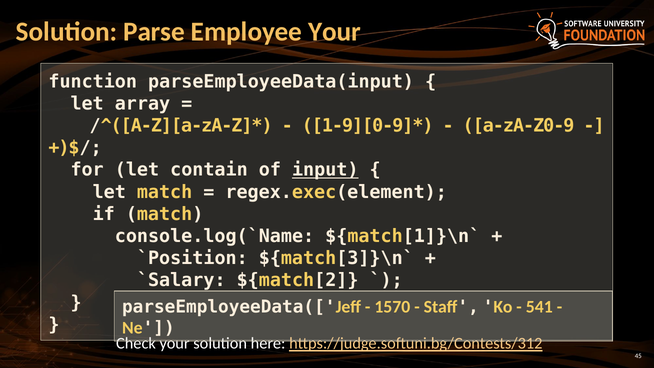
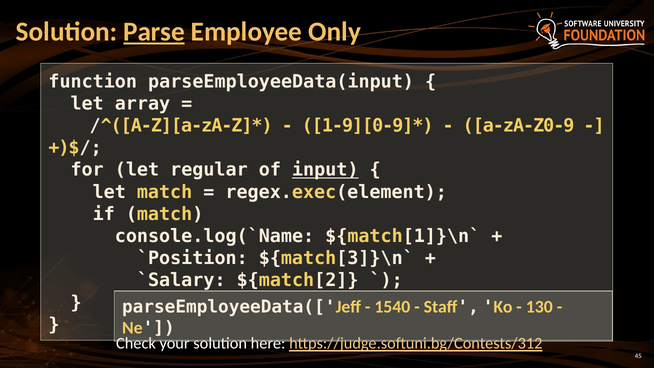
Parse underline: none -> present (154, 32)
Employee Your: Your -> Only (335, 32)
contain: contain -> regular (209, 170)
1570: 1570 -> 1540 (392, 307)
541: 541 -> 130 (539, 307)
